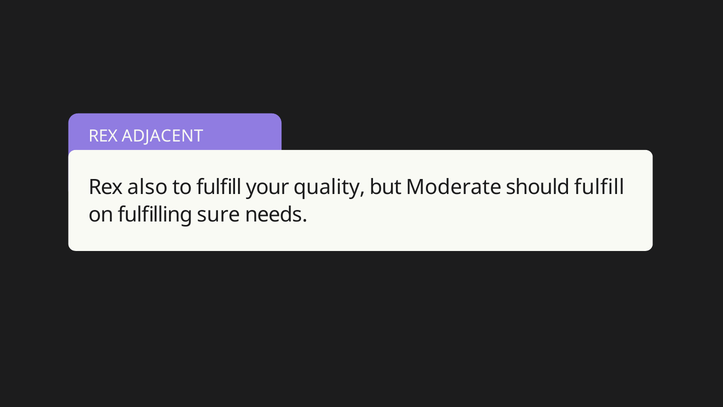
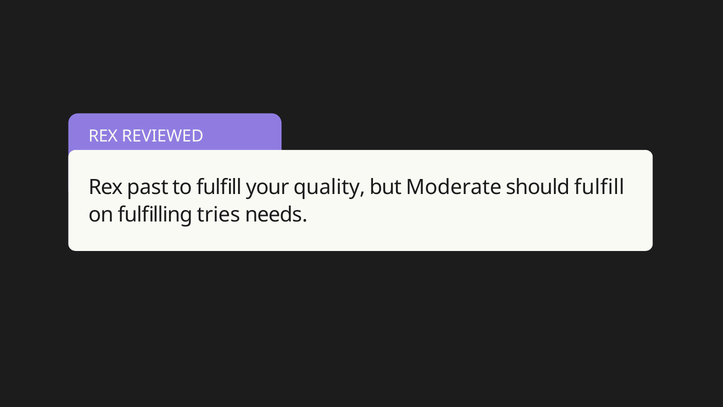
ADJACENT: ADJACENT -> REVIEWED (163, 136)
also: also -> past (148, 187)
sure: sure -> tries (219, 215)
